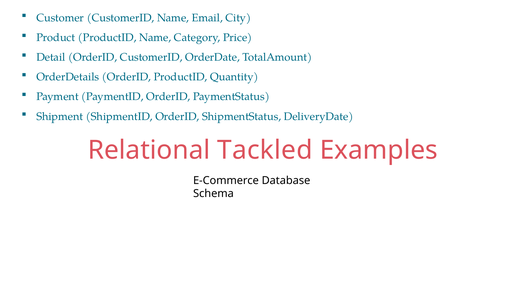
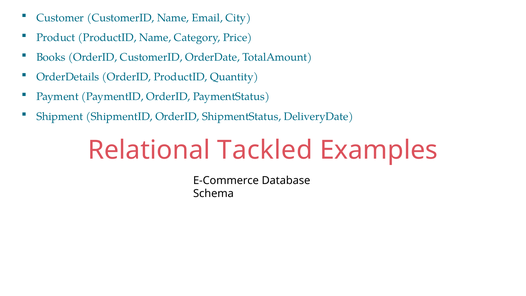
Detail: Detail -> Books (51, 57)
